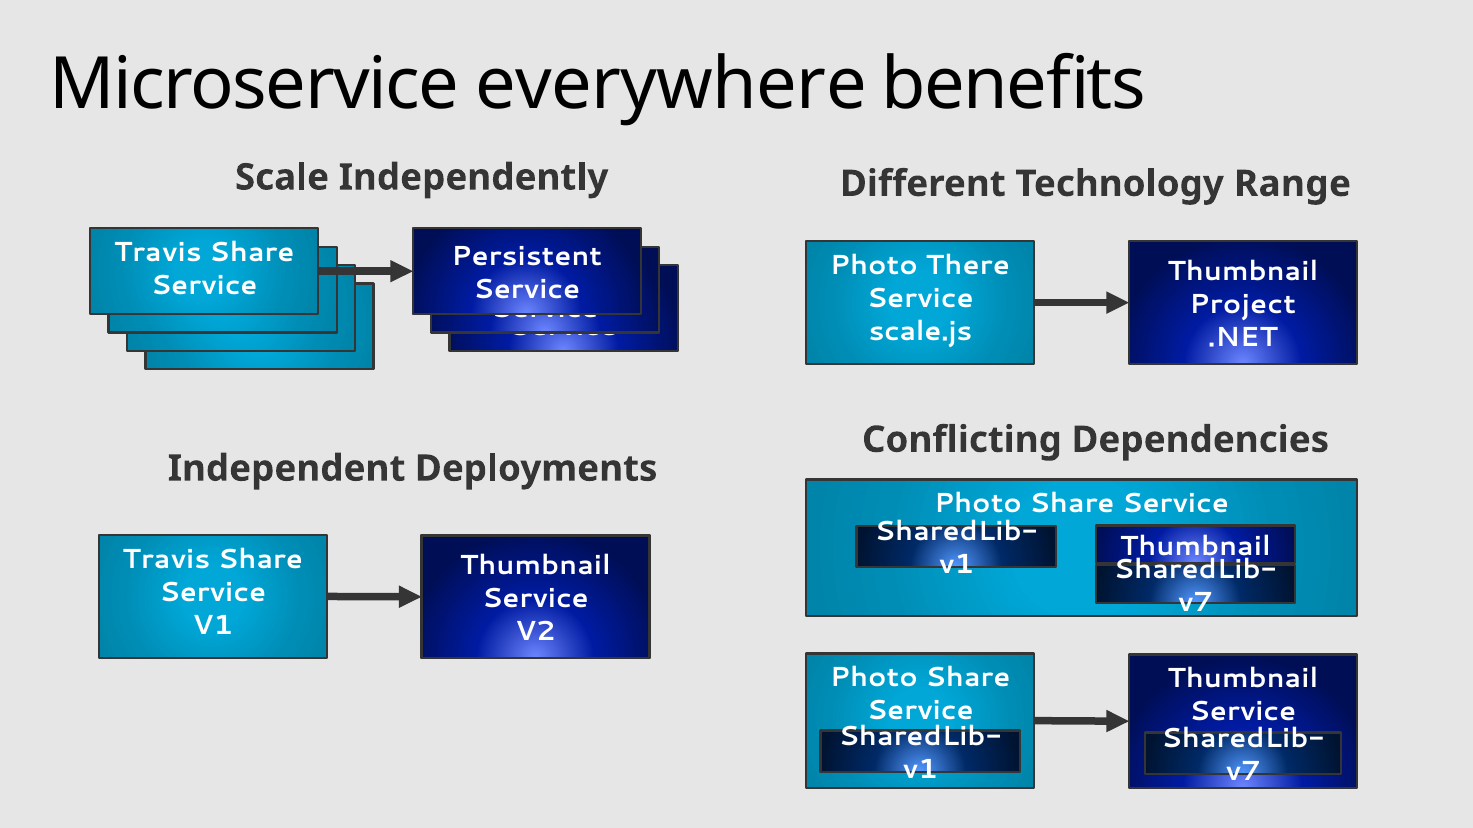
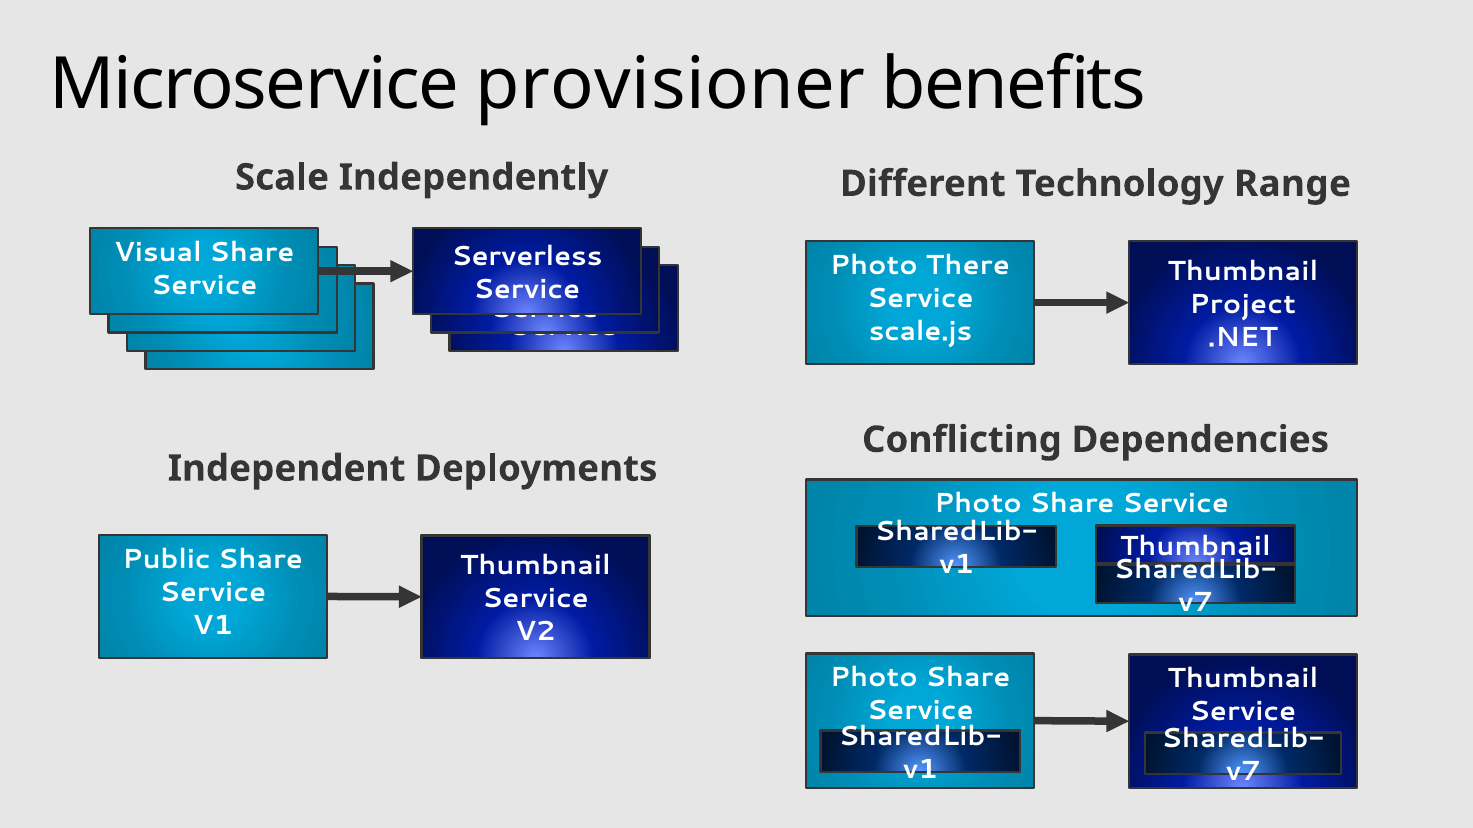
everywhere: everywhere -> provisioner (670, 84)
Travis: Travis -> Visual (158, 253)
Persistent: Persistent -> Serverless (527, 257)
Travis: Travis -> Public (166, 559)
